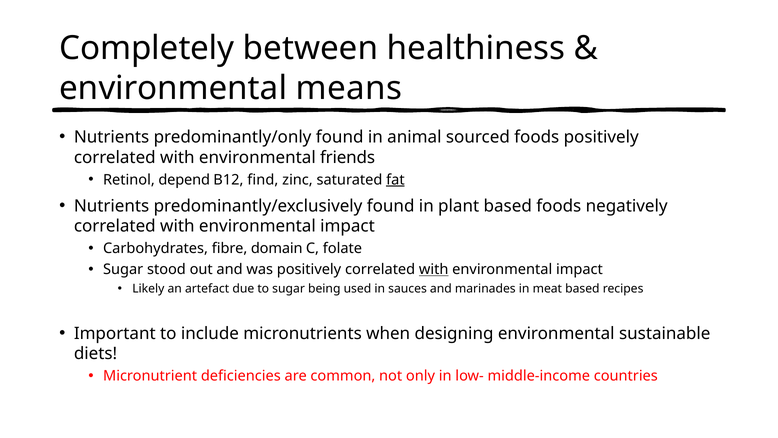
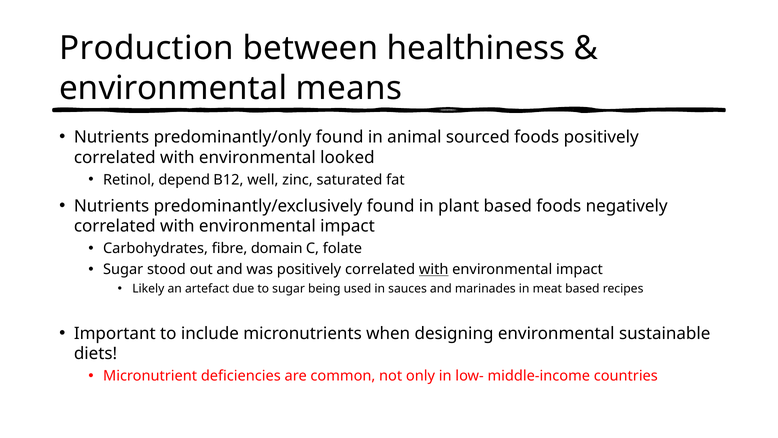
Completely: Completely -> Production (147, 48)
friends: friends -> looked (347, 157)
find: find -> well (263, 180)
fat underline: present -> none (395, 180)
